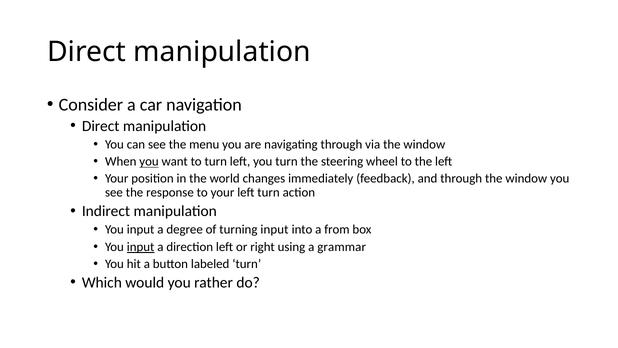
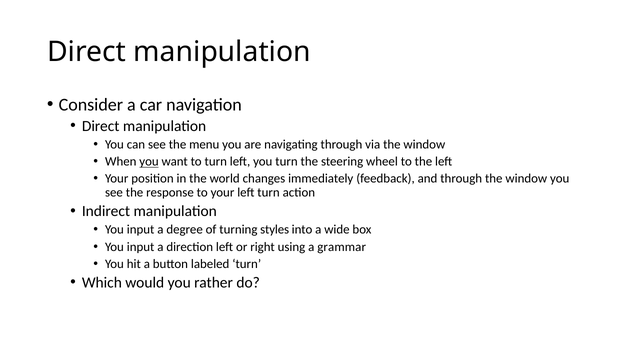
turning input: input -> styles (275, 229)
from: from -> wide (337, 229)
input underline: present -> none (141, 247)
